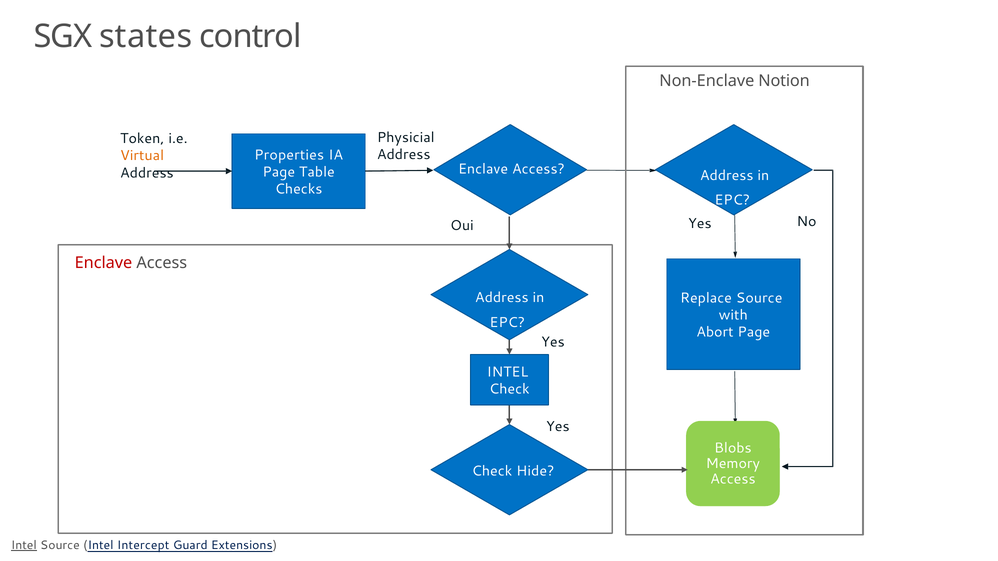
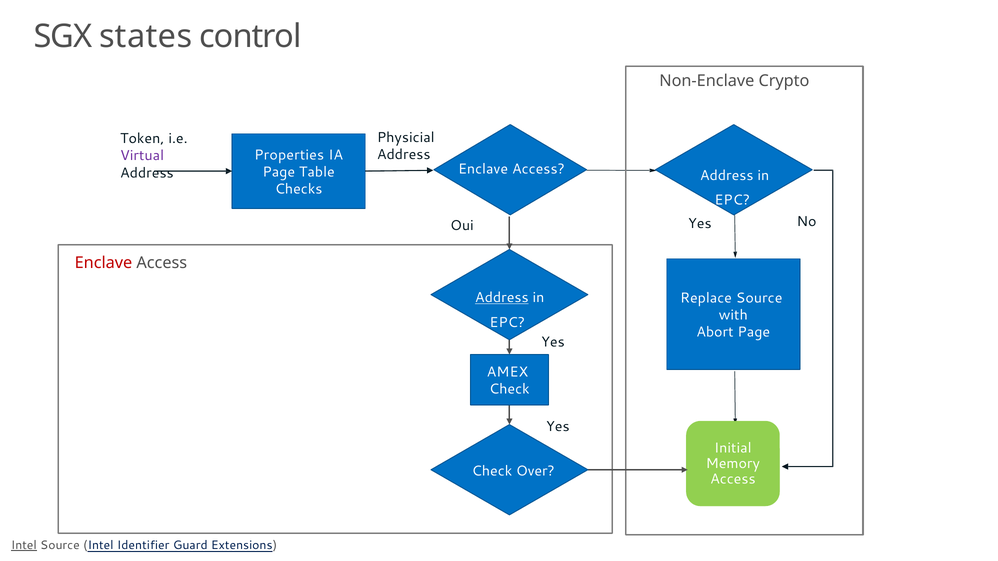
Notion: Notion -> Crypto (784, 81)
Virtual colour: orange -> purple (142, 156)
Address underline: none -> present (502, 298)
INTEL: INTEL -> AMEX (507, 372)
Blobs: Blobs -> Initial (733, 448)
Hide: Hide -> Over (535, 471)
Intercept: Intercept -> Identifier (143, 546)
